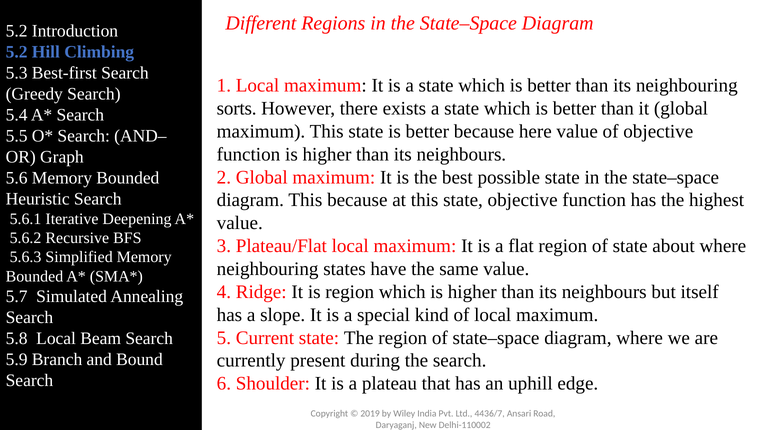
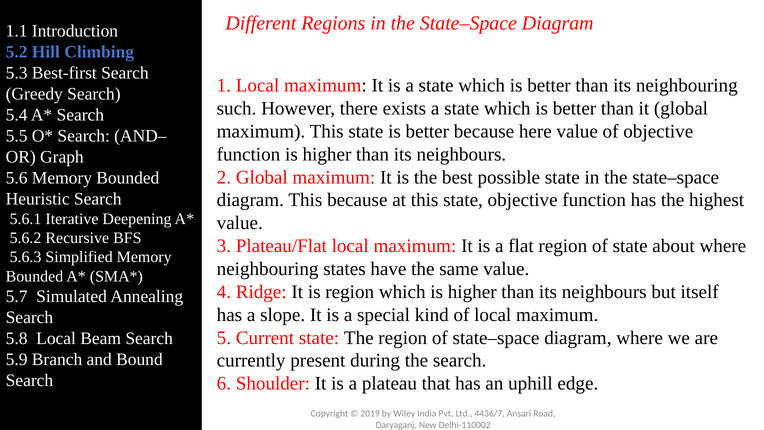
5.2: 5.2 -> 1.1 (17, 31)
sorts: sorts -> such (237, 108)
